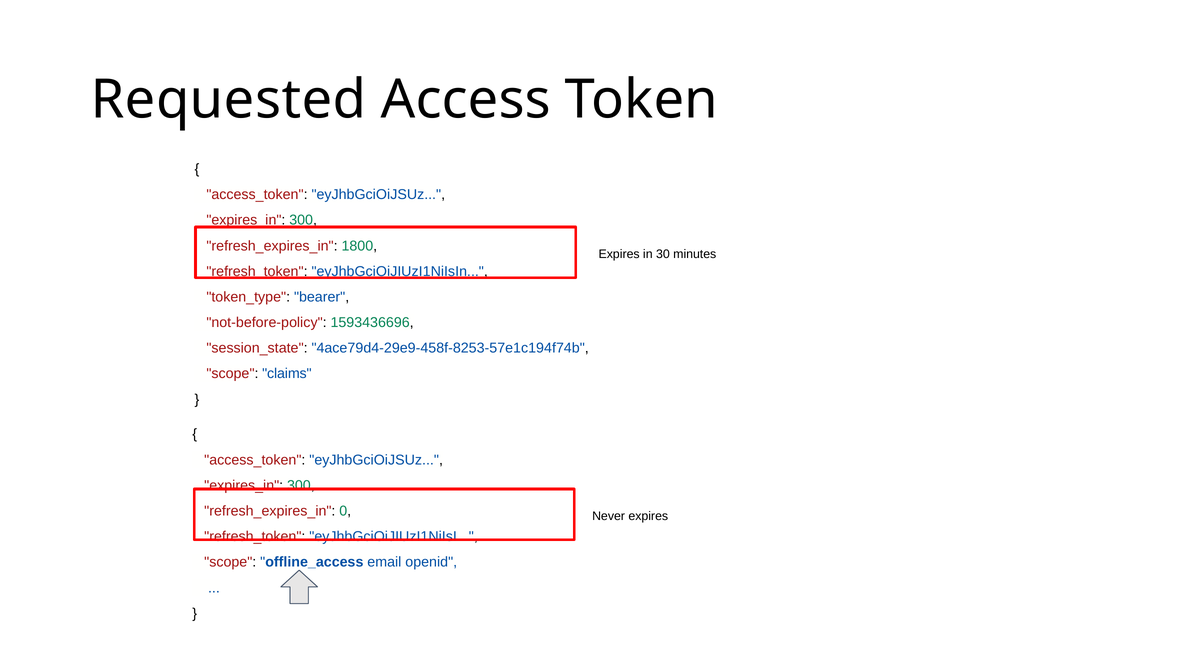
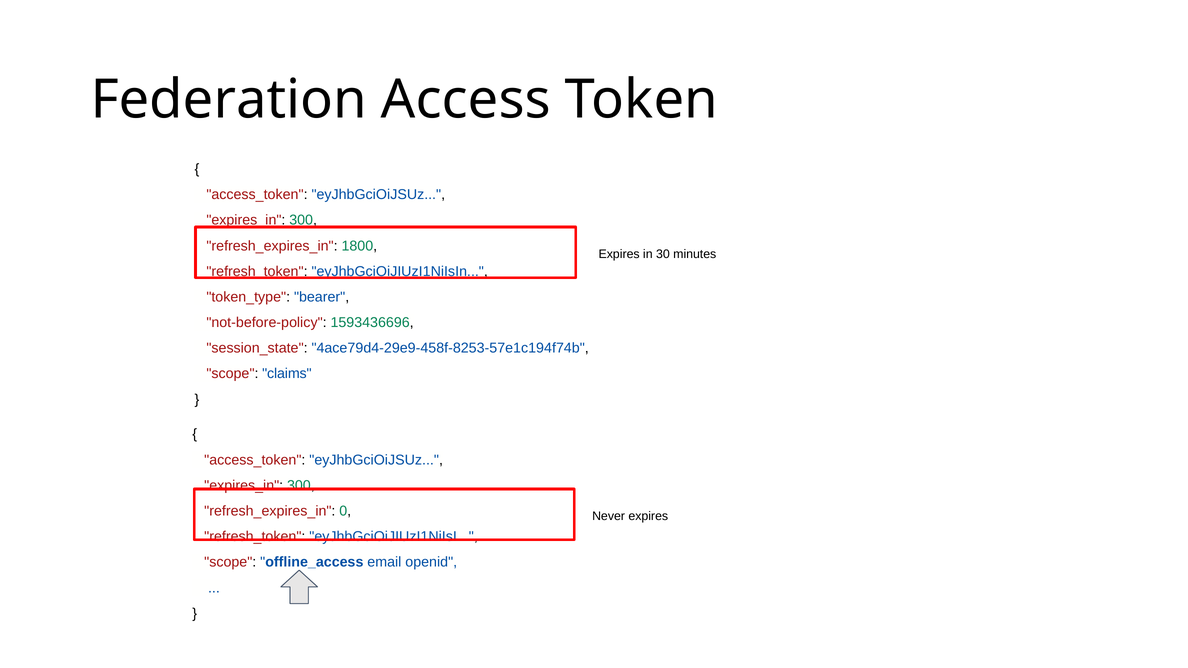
Requested: Requested -> Federation (229, 100)
